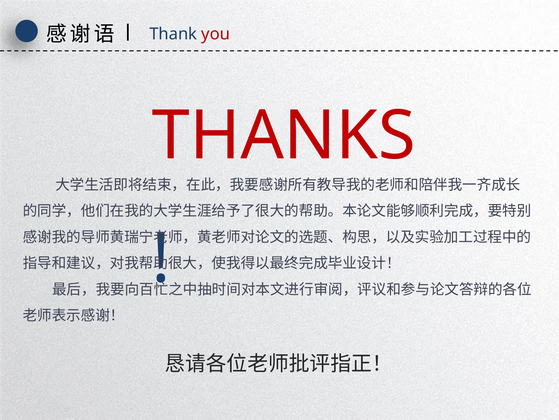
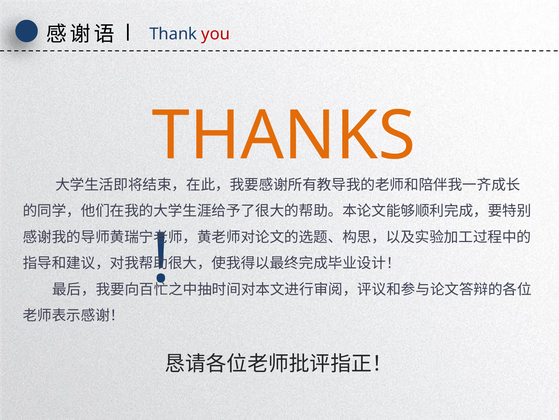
THANKS colour: red -> orange (284, 136)
